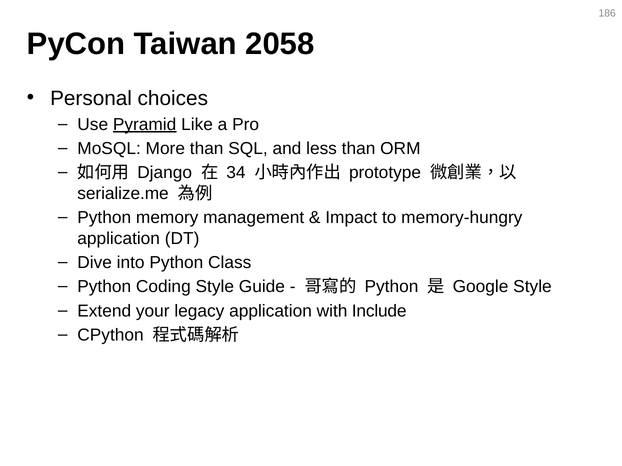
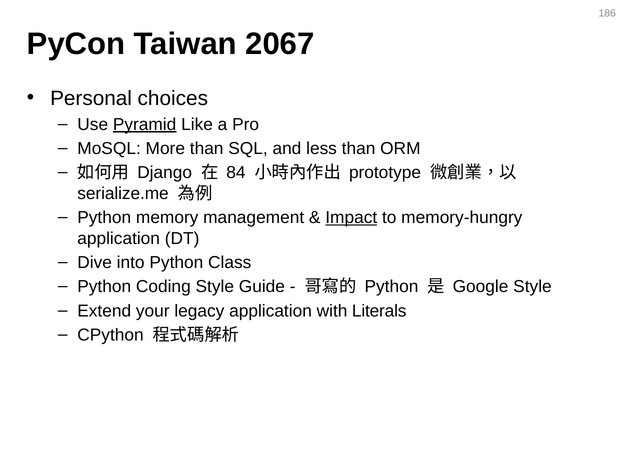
2058: 2058 -> 2067 (280, 44)
34: 34 -> 84 (236, 173)
Impact underline: none -> present (351, 218)
Include: Include -> Literals (379, 311)
